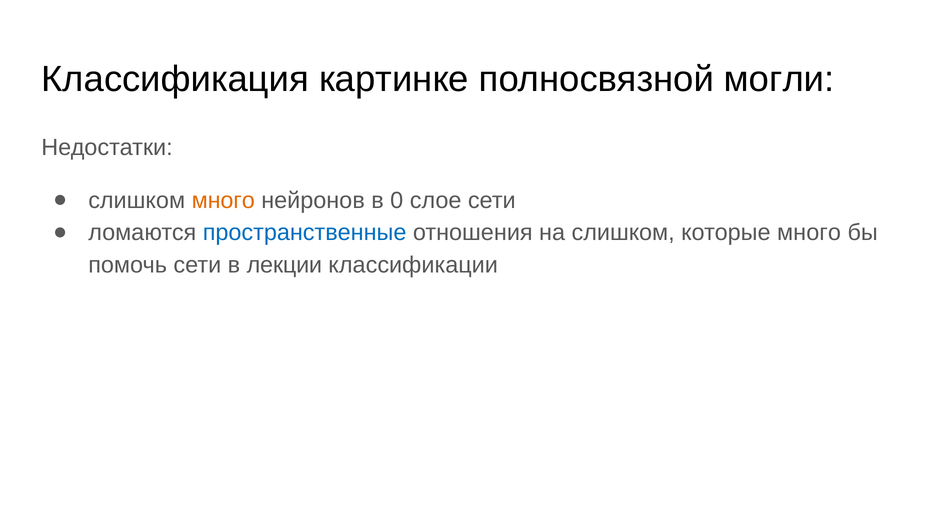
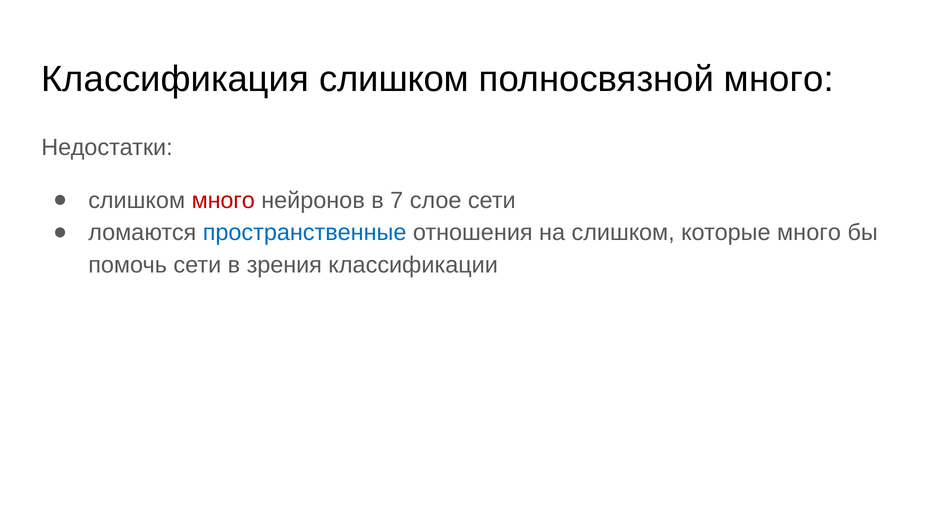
Классификация картинке: картинке -> слишком (394, 79)
полносвязной могли: могли -> много (779, 79)
много colour: orange -> red (223, 201)
0: 0 -> 7 (397, 201)
лекции: лекции -> зрения (284, 265)
